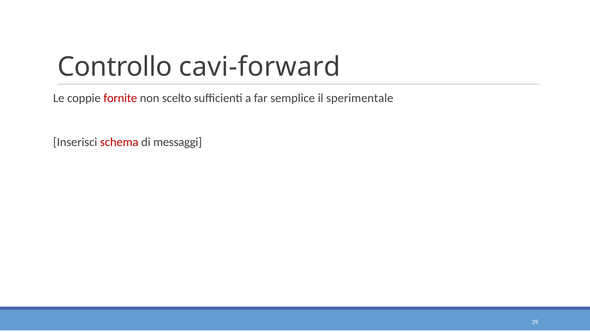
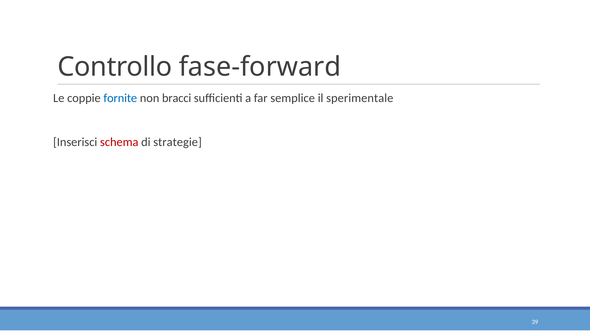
cavi-forward: cavi-forward -> fase-forward (260, 67)
fornite colour: red -> blue (120, 98)
scelto: scelto -> bracci (177, 98)
messaggi: messaggi -> strategie (178, 142)
